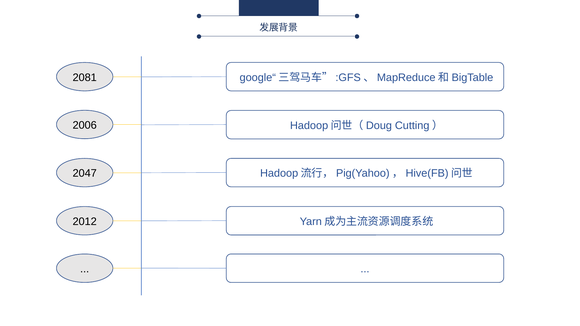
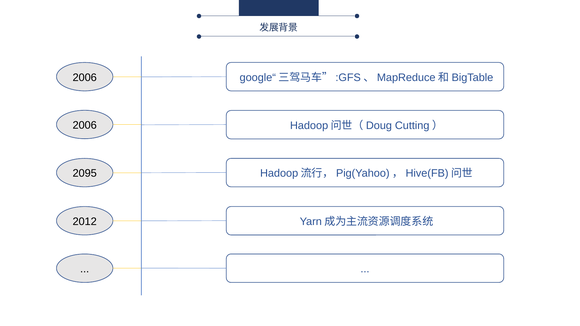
2081: 2081 -> 2006 (85, 77)
2047: 2047 -> 2095 (85, 173)
